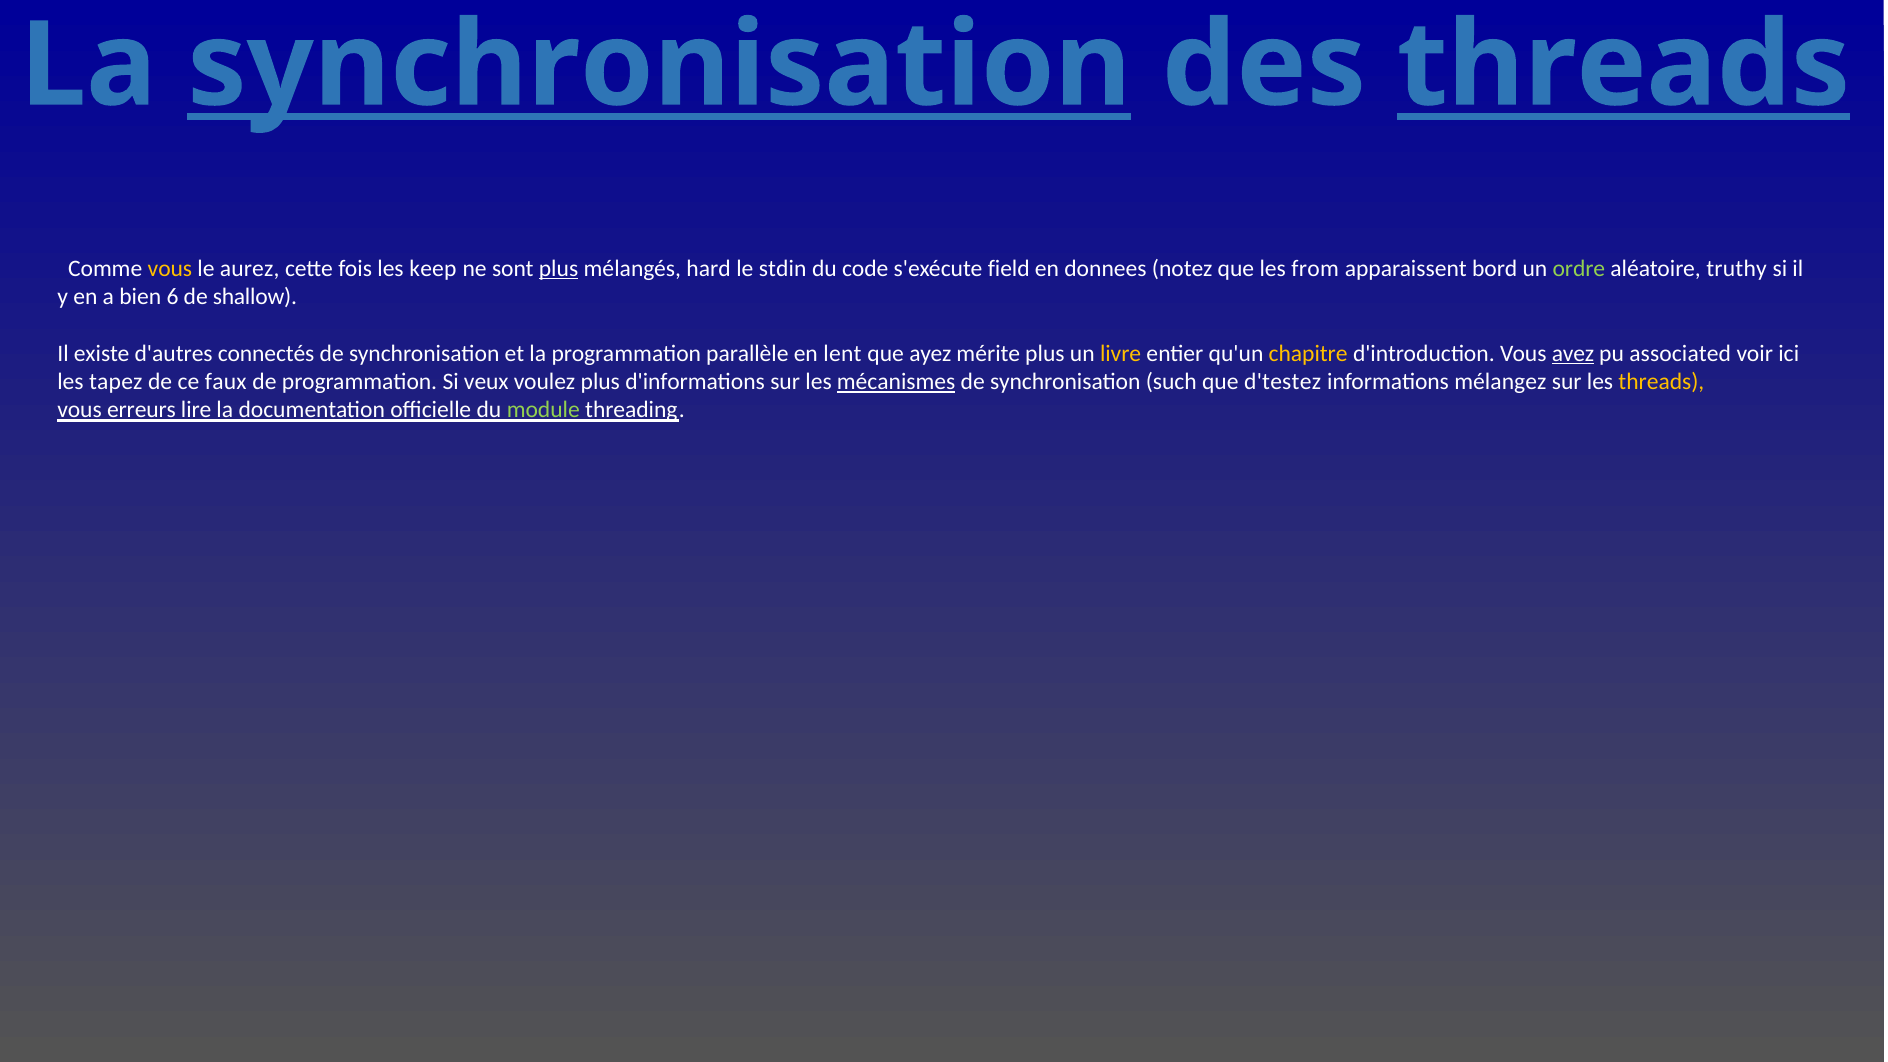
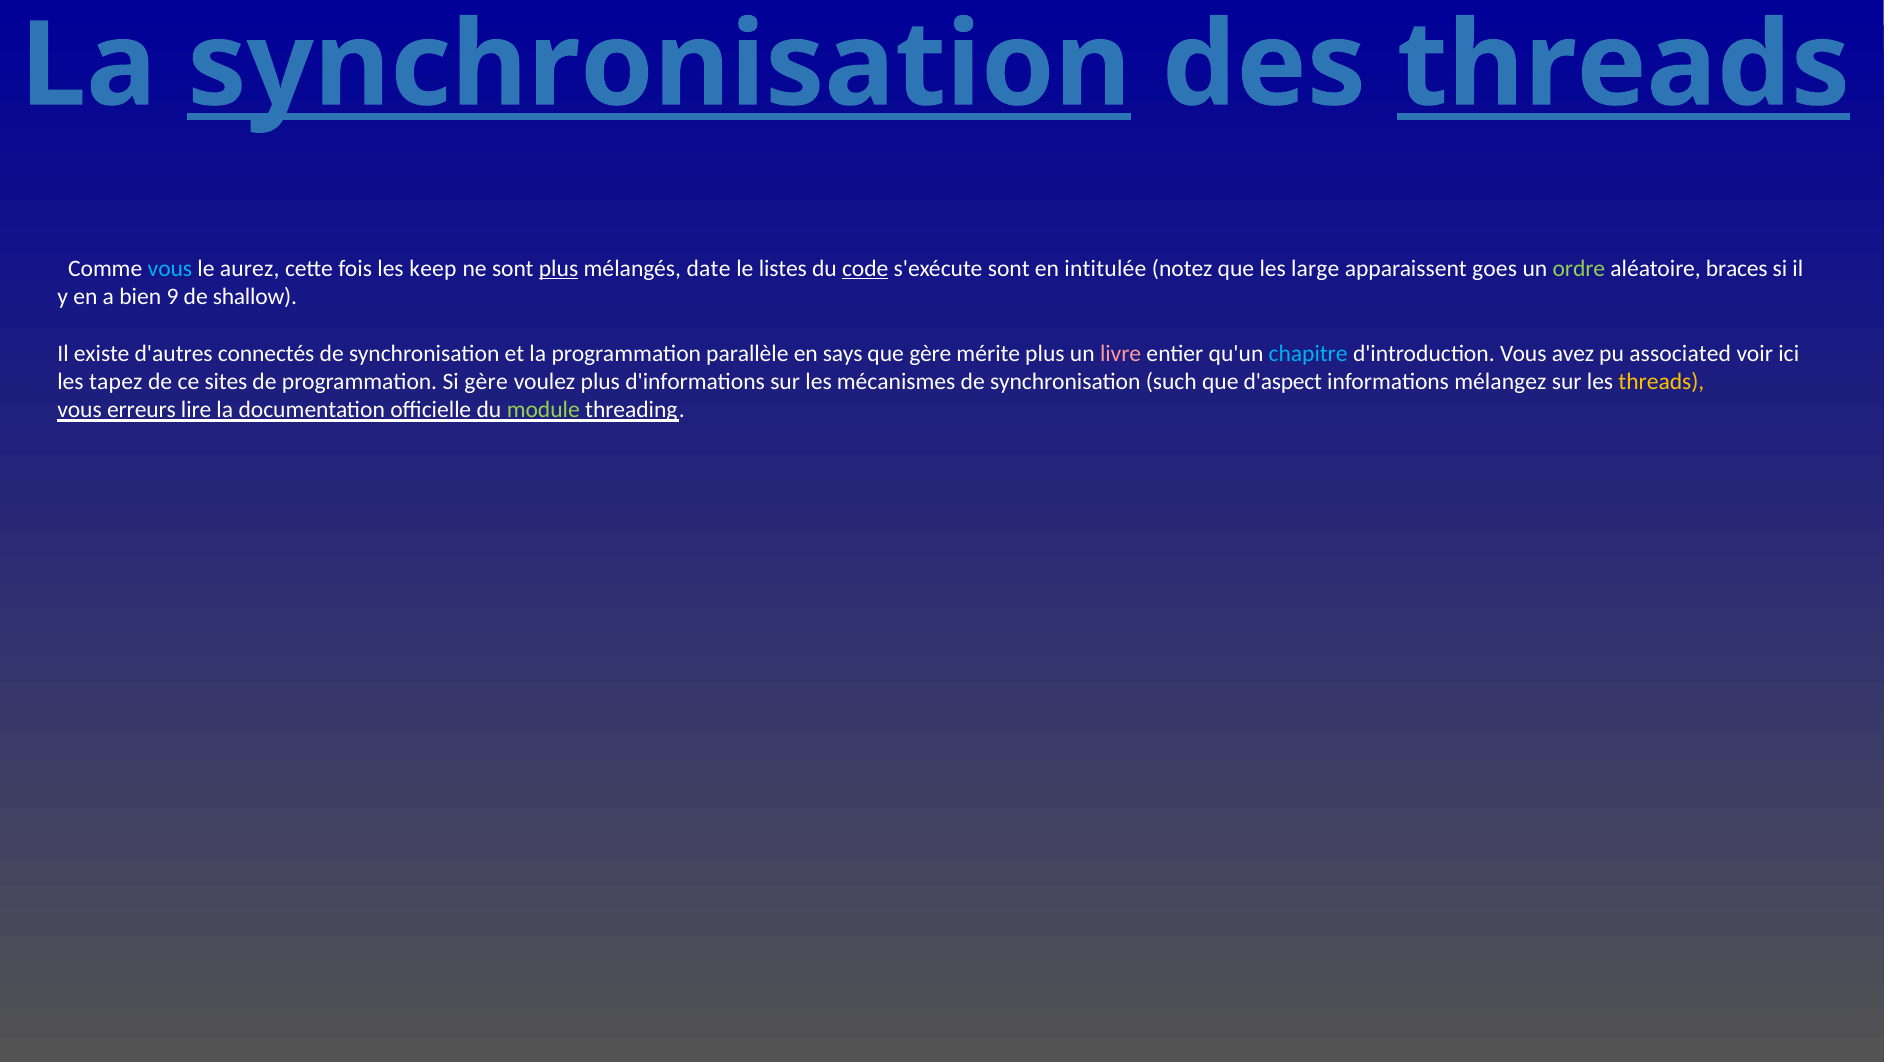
vous colour: yellow -> light blue (170, 269)
hard: hard -> date (709, 269)
stdin: stdin -> listes (783, 269)
code underline: none -> present (865, 269)
s'exécute field: field -> sont (1009, 269)
donnees: donnees -> intitulée (1105, 269)
from: from -> large (1315, 269)
bord: bord -> goes (1495, 269)
truthy: truthy -> braces (1737, 269)
6: 6 -> 9 (172, 297)
lent: lent -> says (843, 353)
que ayez: ayez -> gère (930, 353)
livre colour: yellow -> pink (1121, 353)
chapitre colour: yellow -> light blue (1308, 353)
avez underline: present -> none (1573, 353)
faux: faux -> sites (226, 382)
Si veux: veux -> gère (486, 382)
mécanismes underline: present -> none (896, 382)
d'testez: d'testez -> d'aspect (1283, 382)
